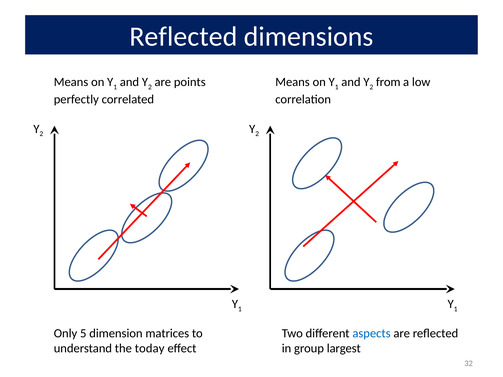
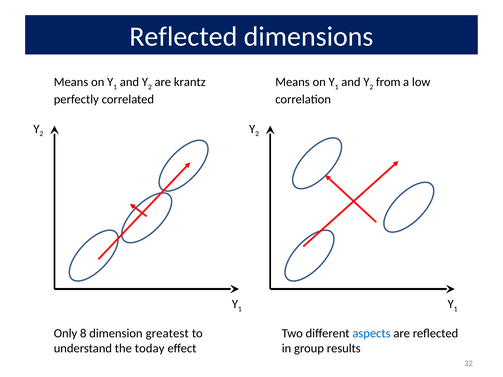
points: points -> krantz (190, 82)
5: 5 -> 8 (83, 334)
matrices: matrices -> greatest (167, 334)
largest: largest -> results (344, 349)
